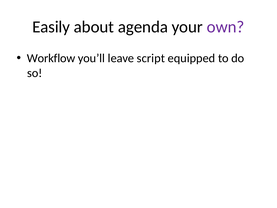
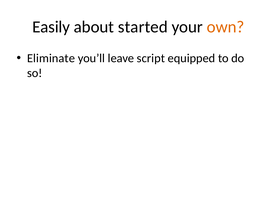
agenda: agenda -> started (143, 27)
own colour: purple -> orange (226, 27)
Workflow: Workflow -> Eliminate (51, 58)
